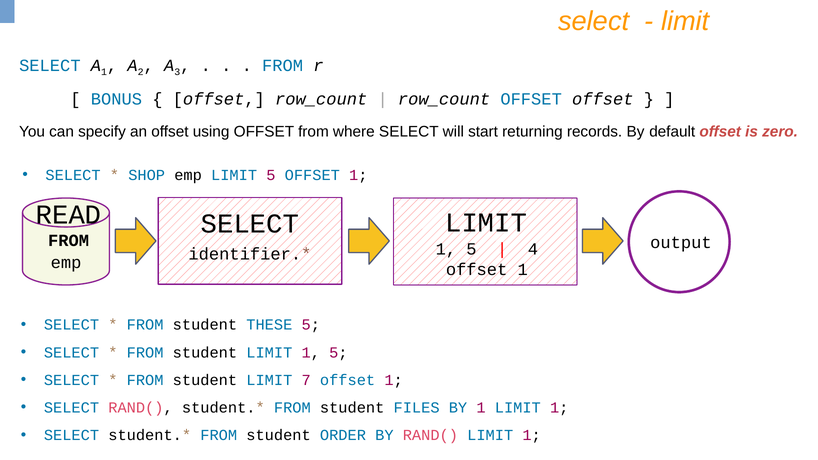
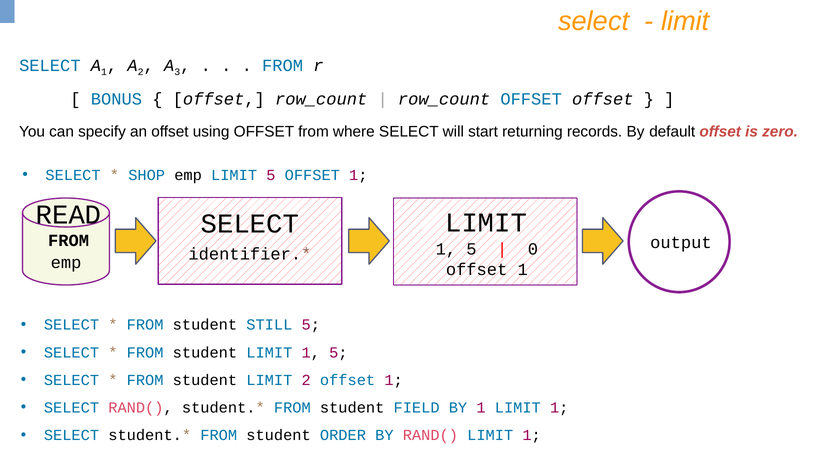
4: 4 -> 0 (533, 249)
THESE: THESE -> STILL (269, 325)
LIMIT 7: 7 -> 2 (306, 380)
FILES: FILES -> FIELD (417, 408)
